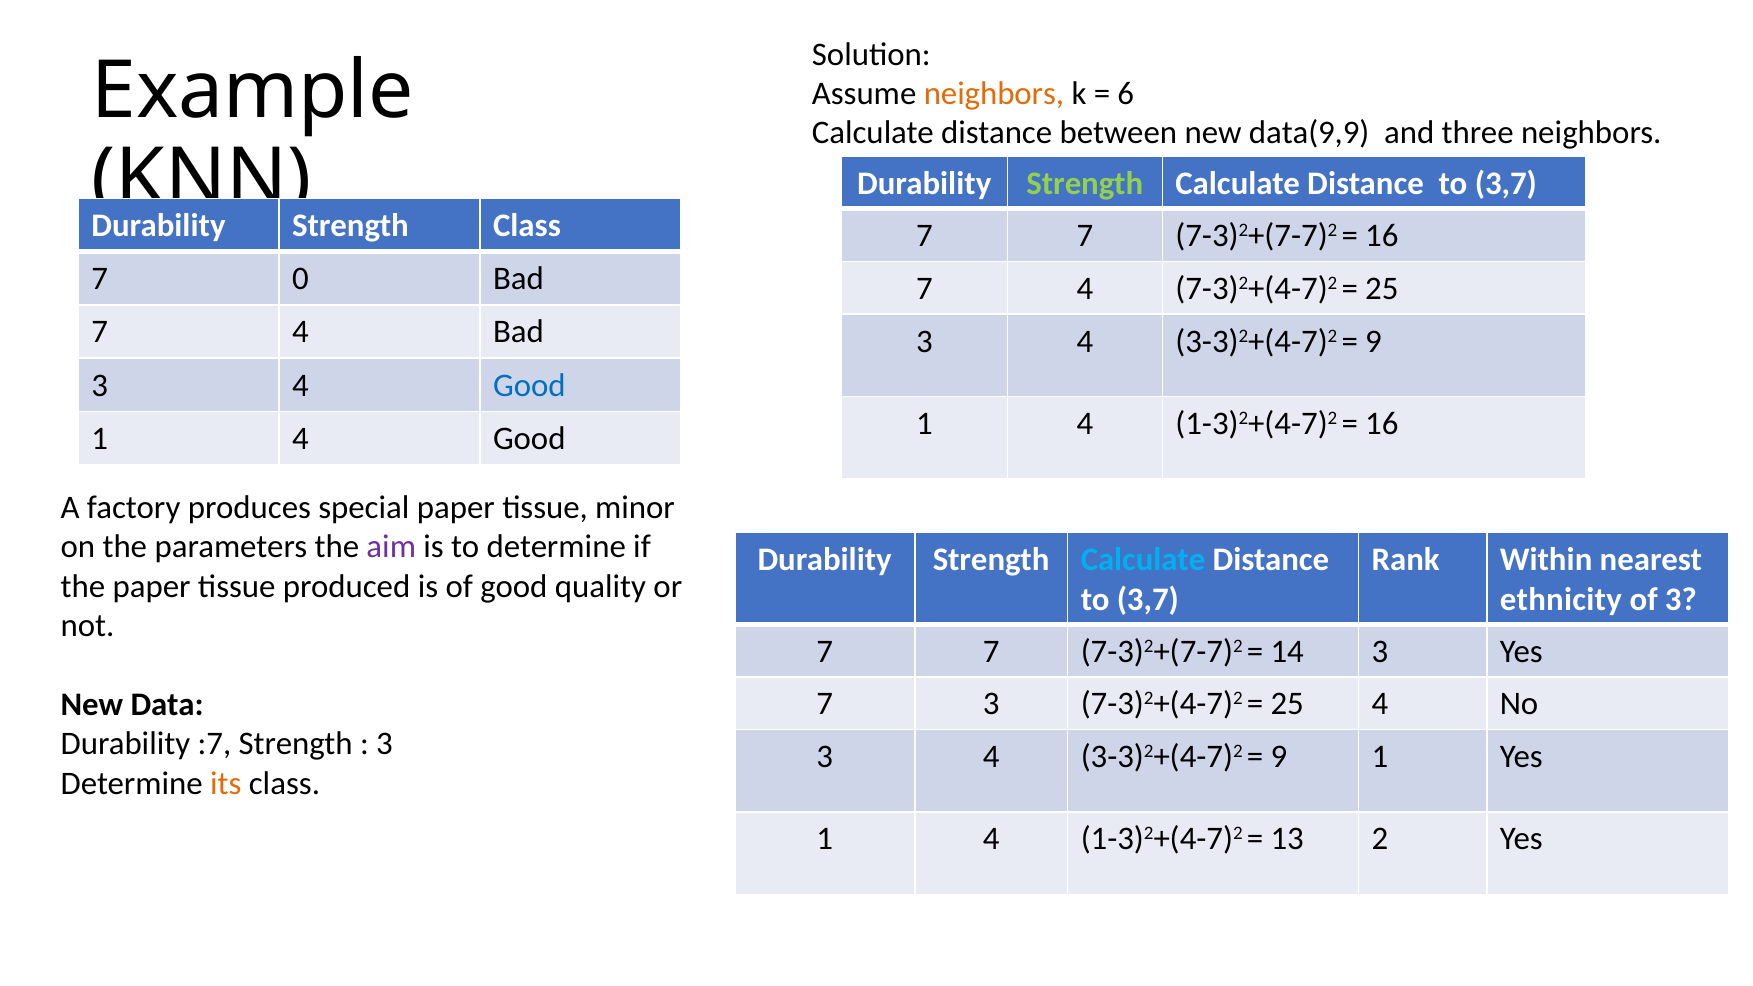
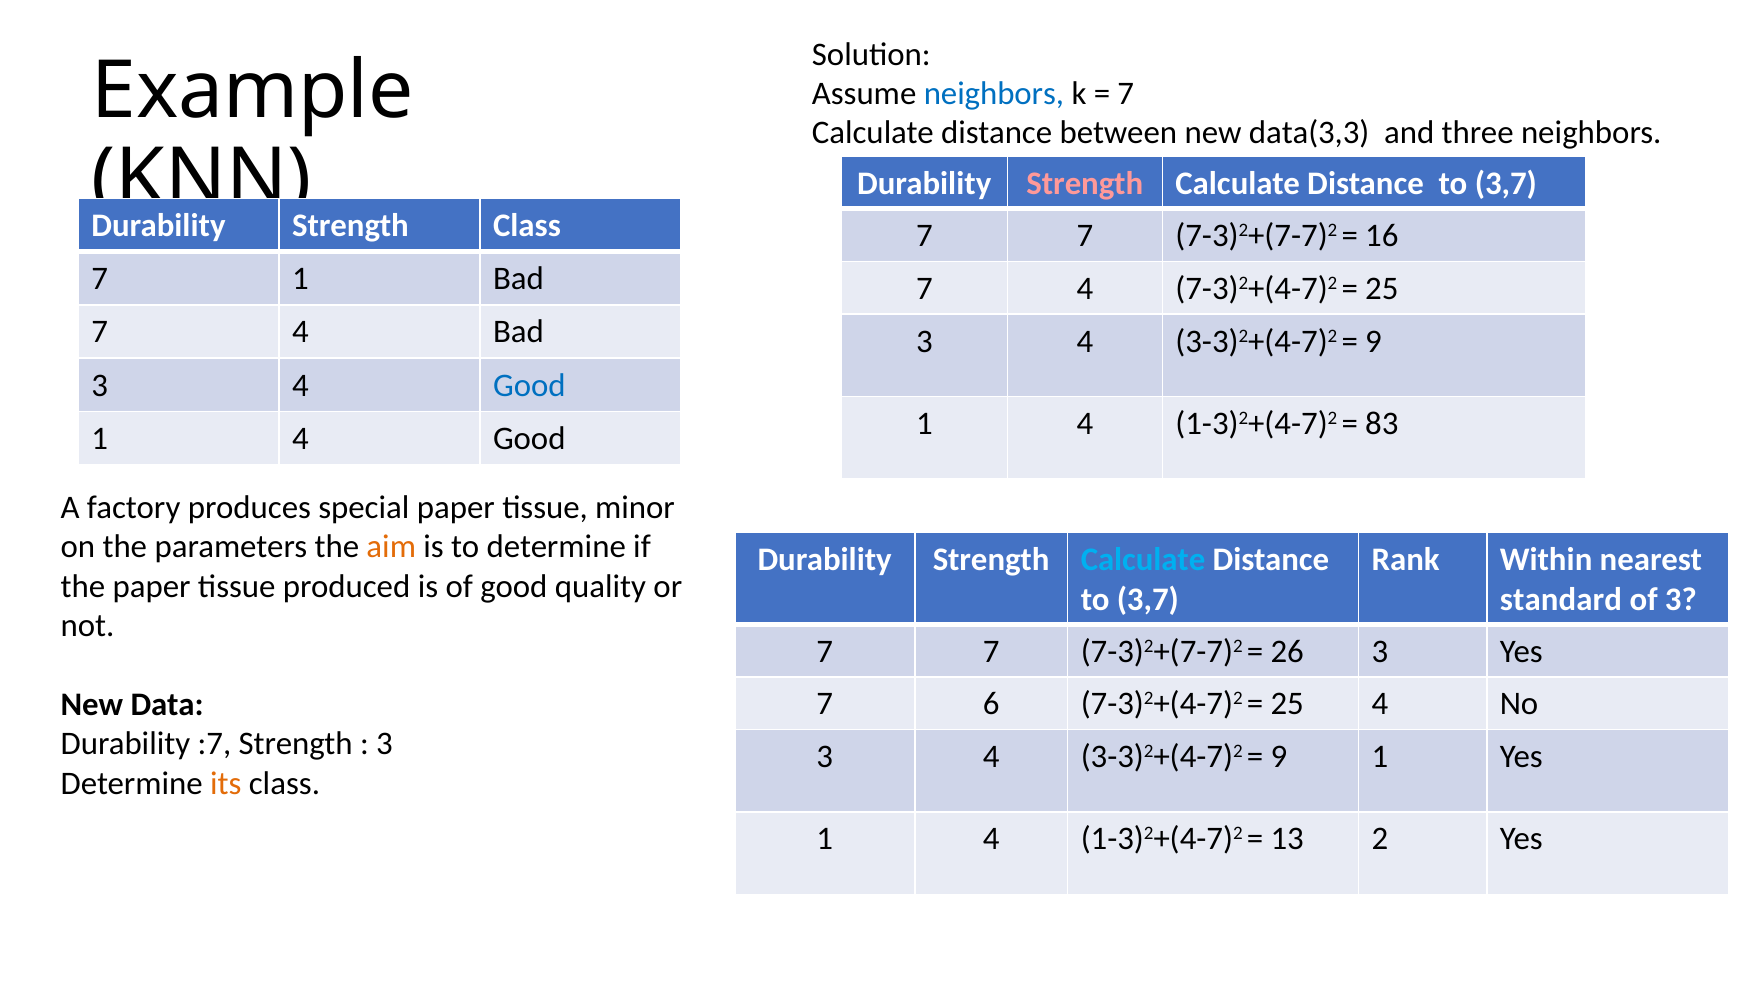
neighbors colour: orange -> blue (994, 94)
6: 6 -> 7 (1126, 94)
data(9,9: data(9,9 -> data(3,3 (1309, 133)
Strength colour: light green -> pink (1085, 183)
7 0: 0 -> 1 (301, 279)
16: 16 -> 83 (1382, 424)
aim colour: purple -> orange (391, 547)
ethnicity: ethnicity -> standard (1561, 599)
14: 14 -> 26 (1287, 651)
7 3: 3 -> 6 (991, 704)
